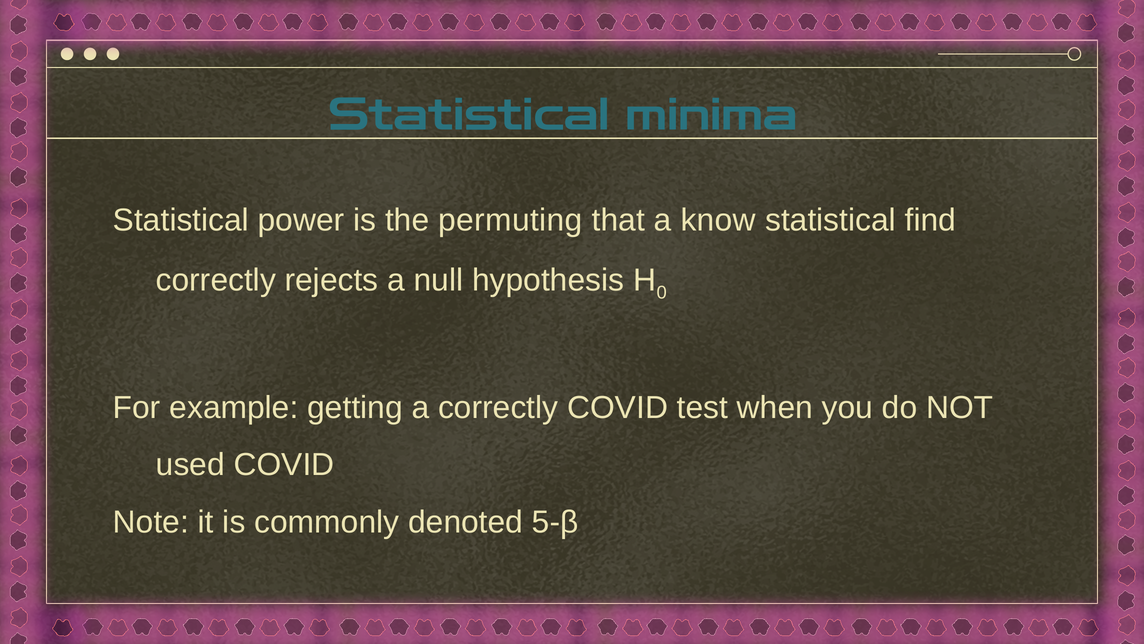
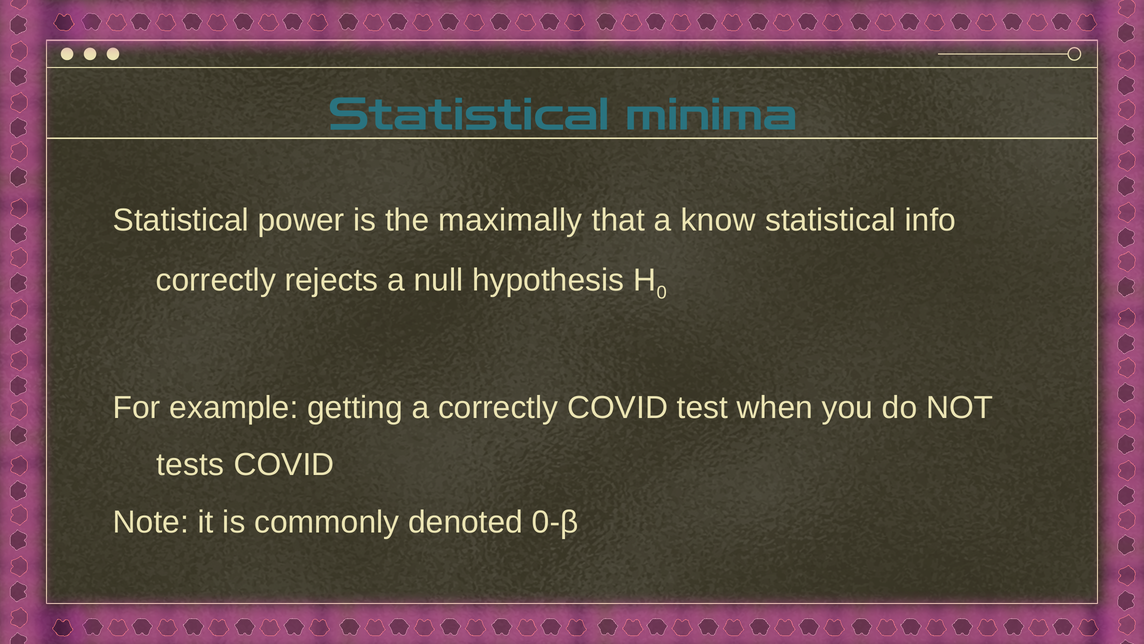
permuting: permuting -> maximally (510, 220)
find: find -> info (930, 220)
used: used -> tests (190, 465)
5-β: 5-β -> 0-β (555, 522)
